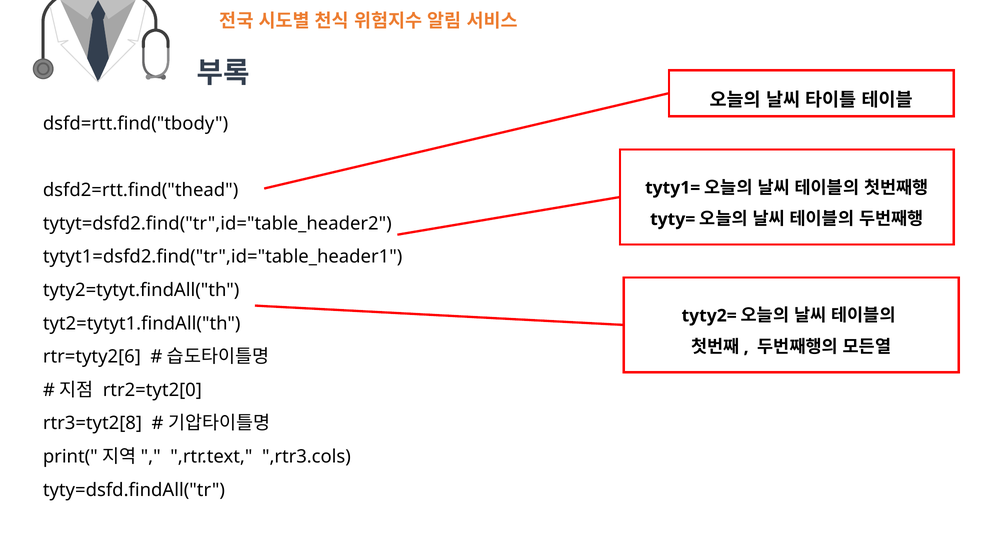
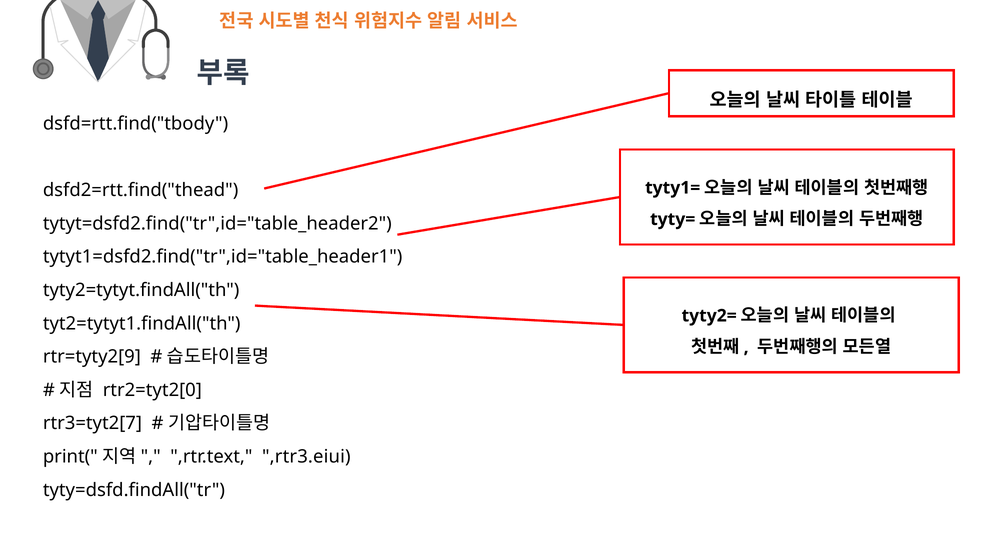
rtr=tyty2[6: rtr=tyty2[6 -> rtr=tyty2[9 (92, 357)
rtr3=tyt2[8: rtr3=tyt2[8 -> rtr3=tyt2[7 (92, 423)
,rtr3.cols: ,rtr3.cols -> ,rtr3.eiui (306, 457)
